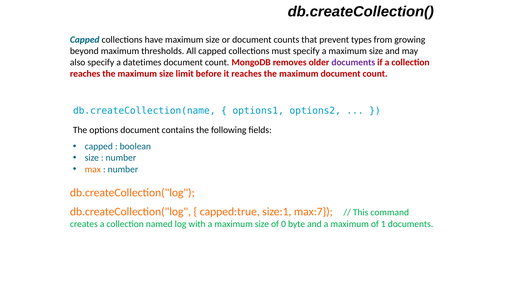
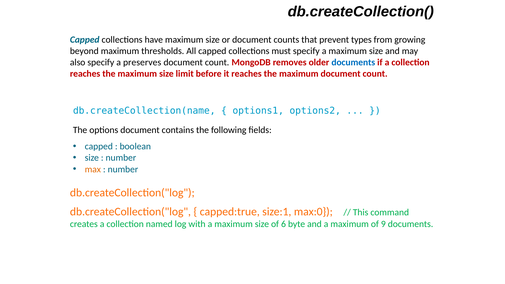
datetimes: datetimes -> preserves (142, 62)
documents colour: purple -> blue (353, 62)
max:7: max:7 -> max:0 (313, 212)
0: 0 -> 6 (284, 224)
1: 1 -> 9 (383, 224)
